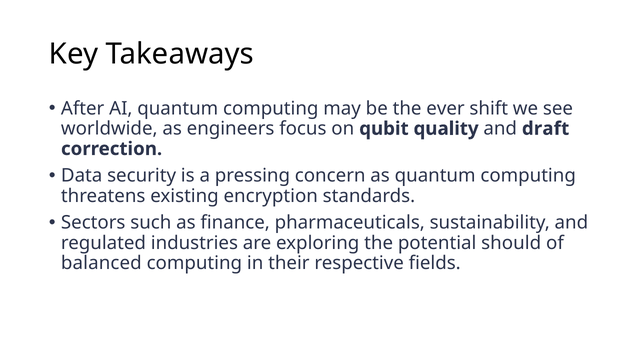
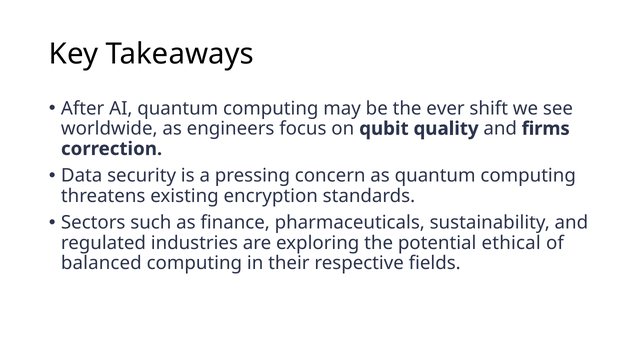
draft: draft -> firms (546, 129)
should: should -> ethical (511, 243)
